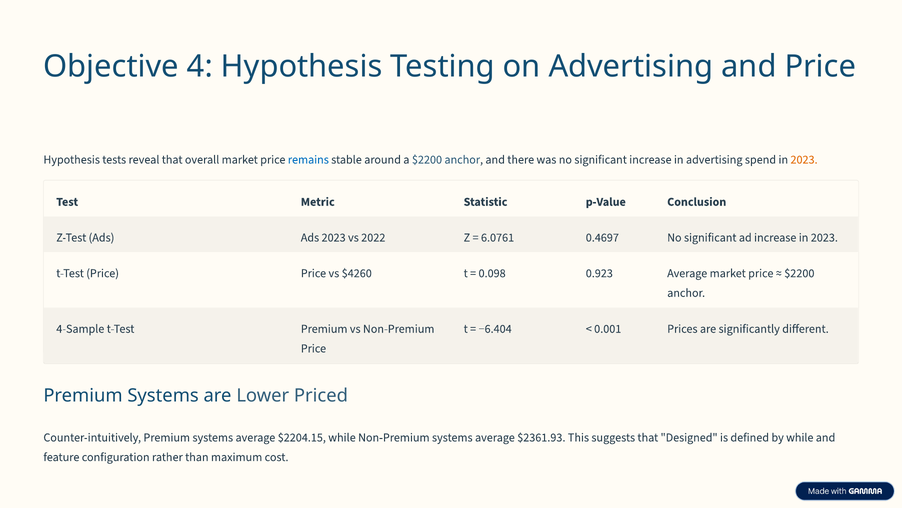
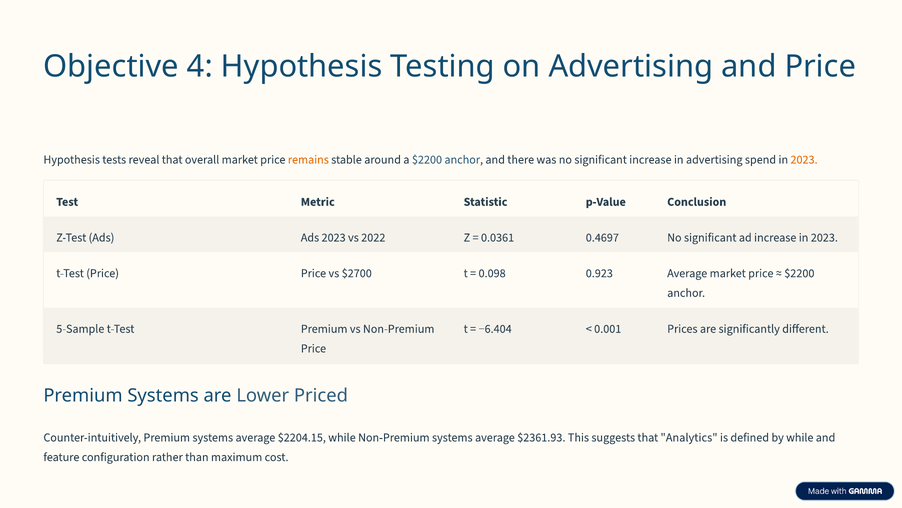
remains colour: blue -> orange (308, 159)
6.0761: 6.0761 -> 0.0361 (498, 237)
$4260: $4260 -> $2700 (357, 273)
4-Sample: 4-Sample -> 5-Sample (80, 328)
Designed: Designed -> Analytics (689, 437)
